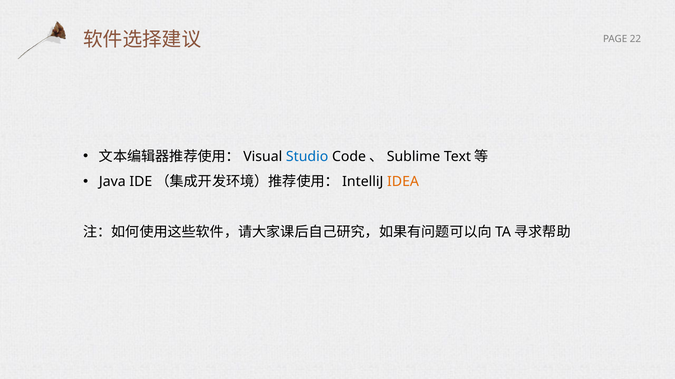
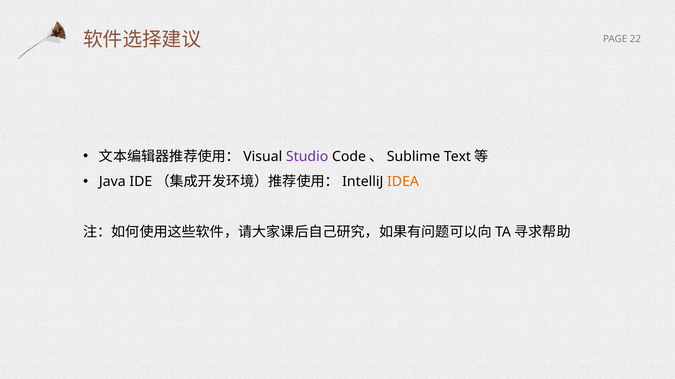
Studio colour: blue -> purple (307, 157)
